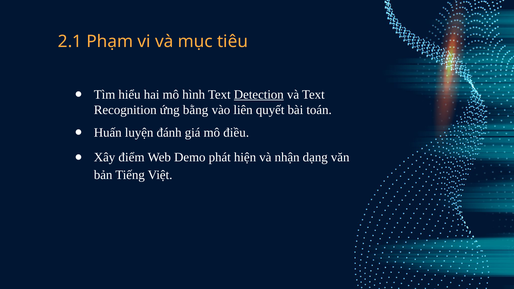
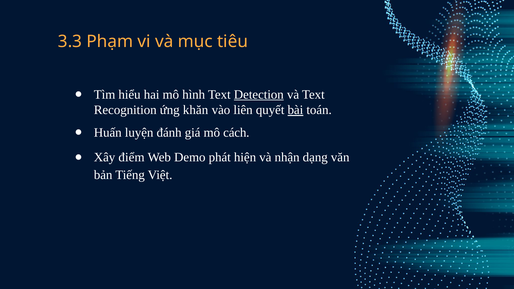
2.1: 2.1 -> 3.3 (70, 42)
bằng: bằng -> khăn (196, 110)
bài underline: none -> present (295, 110)
điều: điều -> cách (236, 133)
